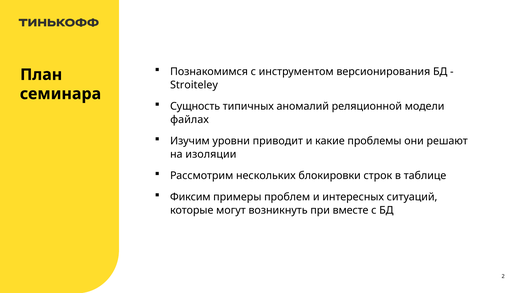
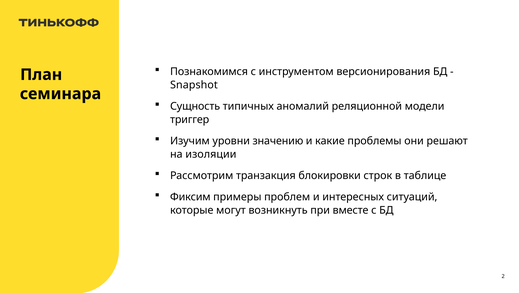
Stroiteley: Stroiteley -> Snapshot (194, 85)
файлах: файлах -> триггер (190, 119)
приводит: приводит -> значению (278, 141)
нескольких: нескольких -> транзакция (266, 175)
